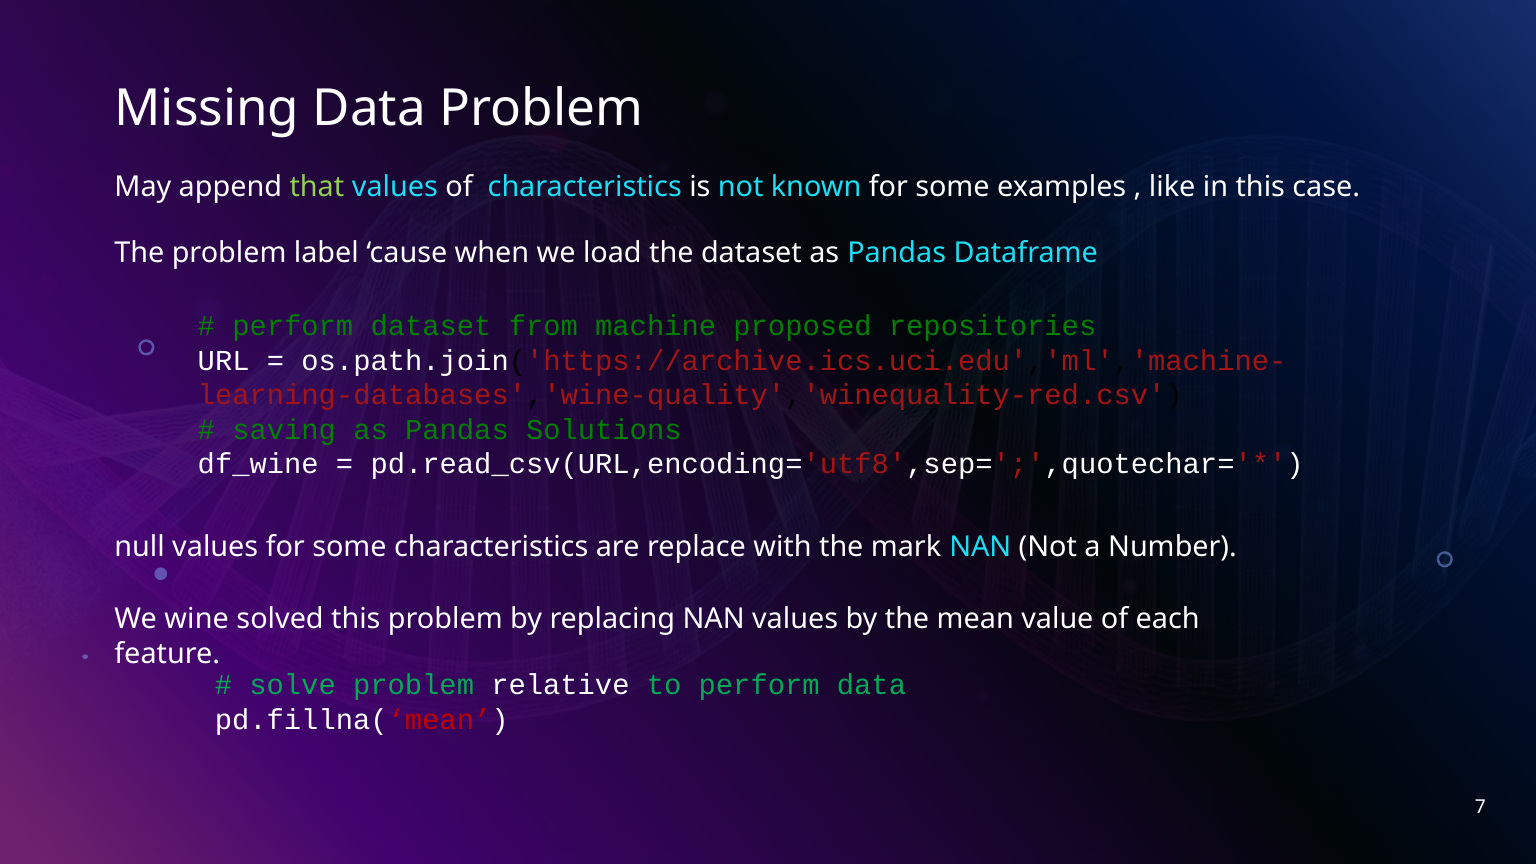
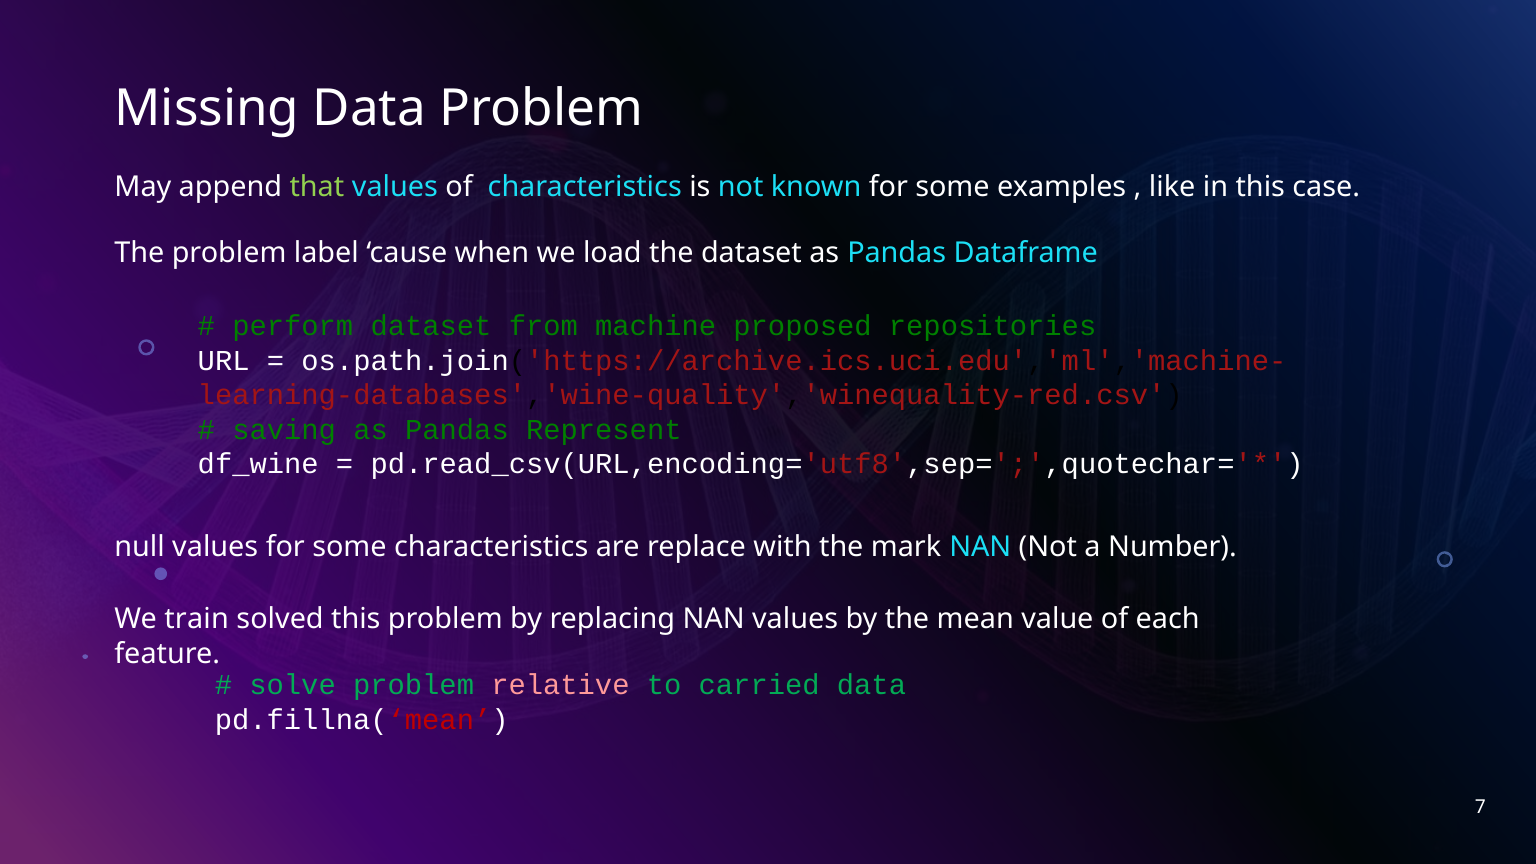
Solutions: Solutions -> Represent (604, 430)
wine: wine -> train (197, 619)
relative colour: white -> pink (560, 685)
to perform: perform -> carried (759, 685)
